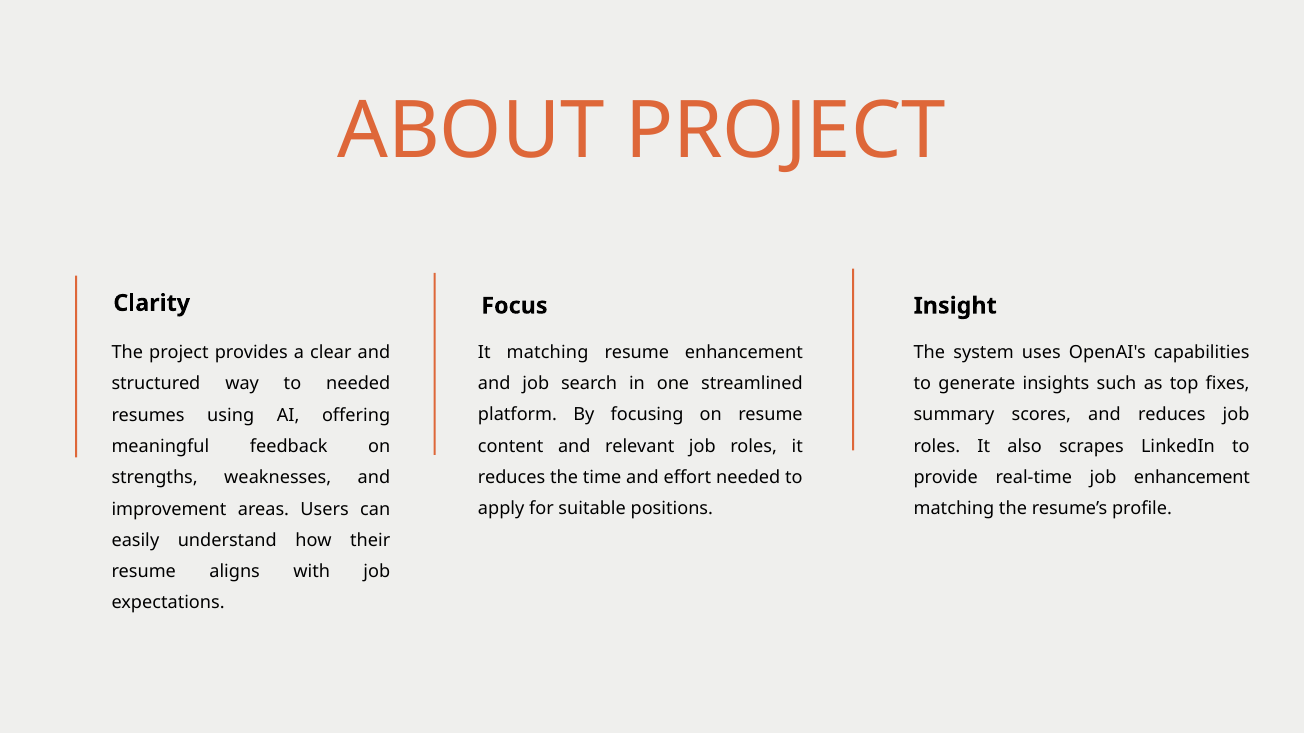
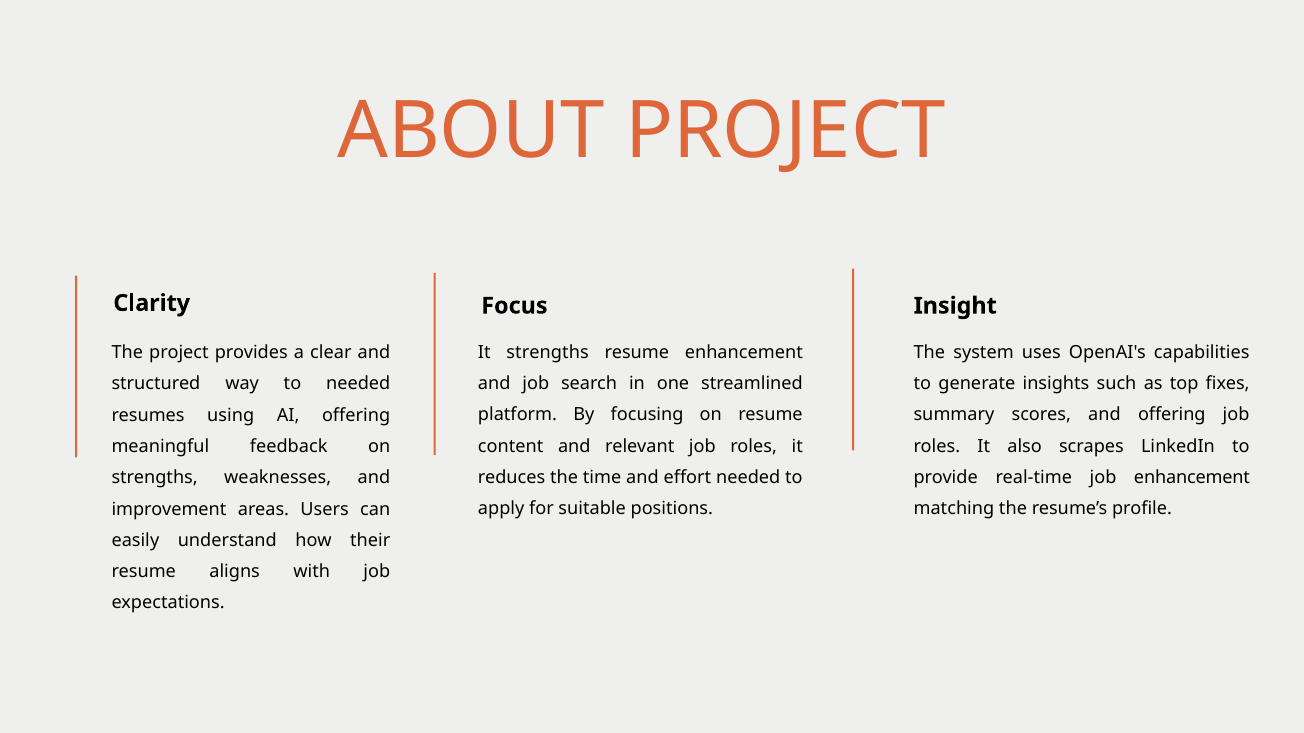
It matching: matching -> strengths (548, 353)
and reduces: reduces -> offering (1172, 415)
